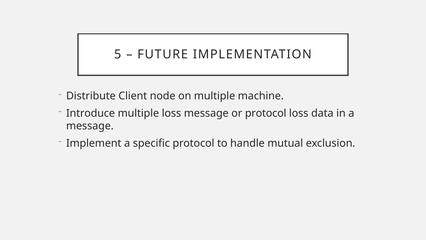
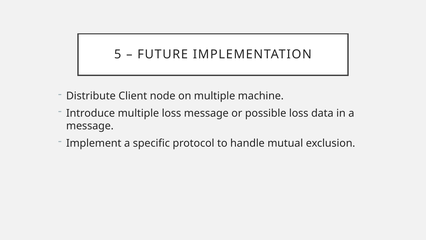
or protocol: protocol -> possible (266, 113)
